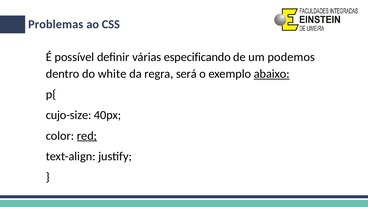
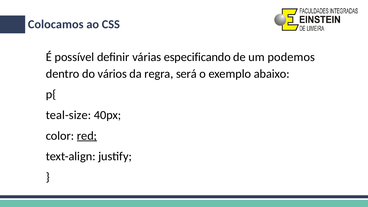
Problemas: Problemas -> Colocamos (56, 24)
white: white -> vários (112, 74)
abaixo underline: present -> none (272, 74)
cujo-size: cujo-size -> teal-size (68, 115)
